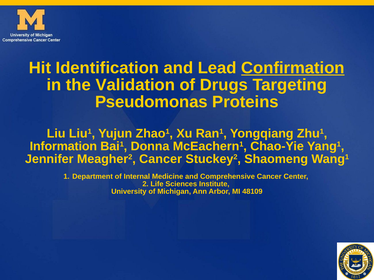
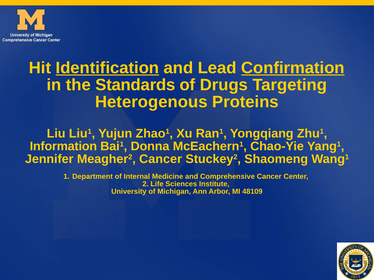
Identification underline: none -> present (107, 68)
Validation: Validation -> Standards (135, 85)
Pseudomonas: Pseudomonas -> Heterogenous (151, 102)
